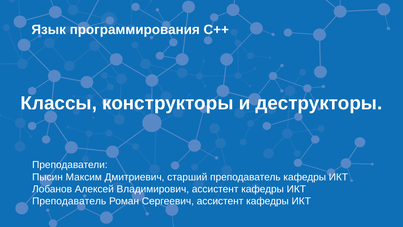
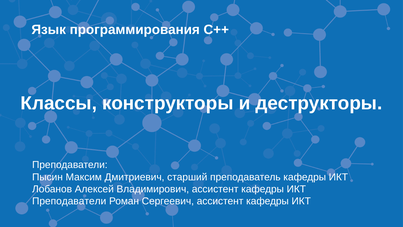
Преподаватель: Преподаватель -> Преподаватели (69, 201)
